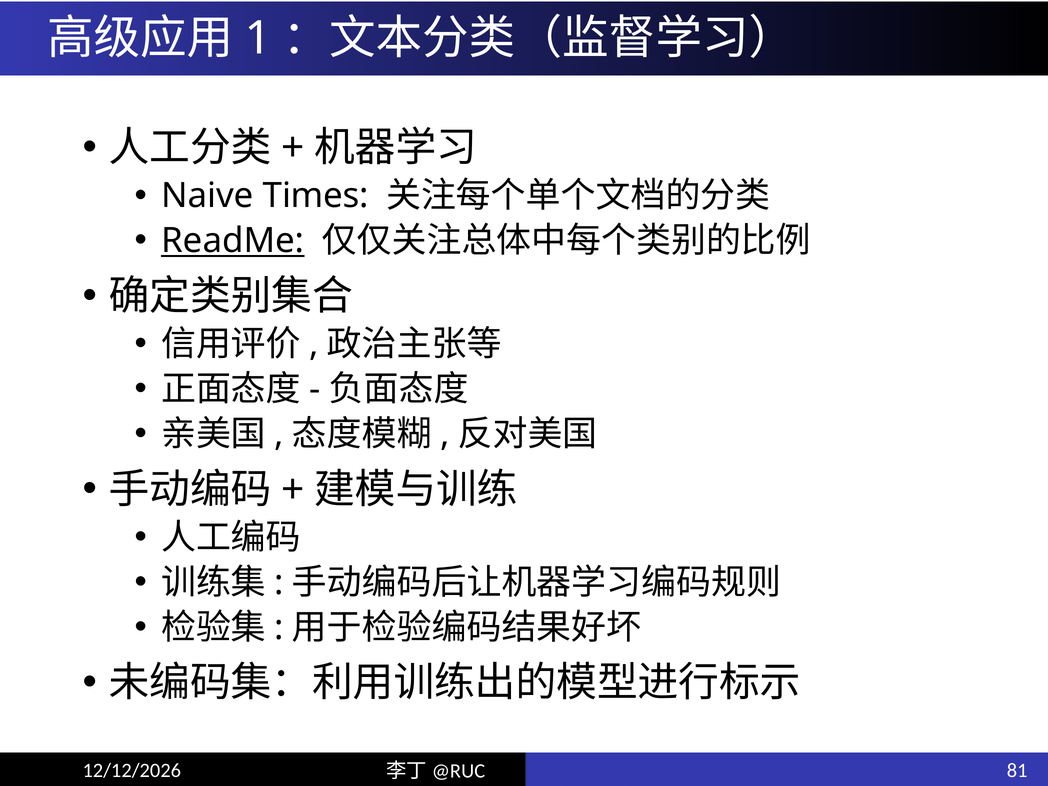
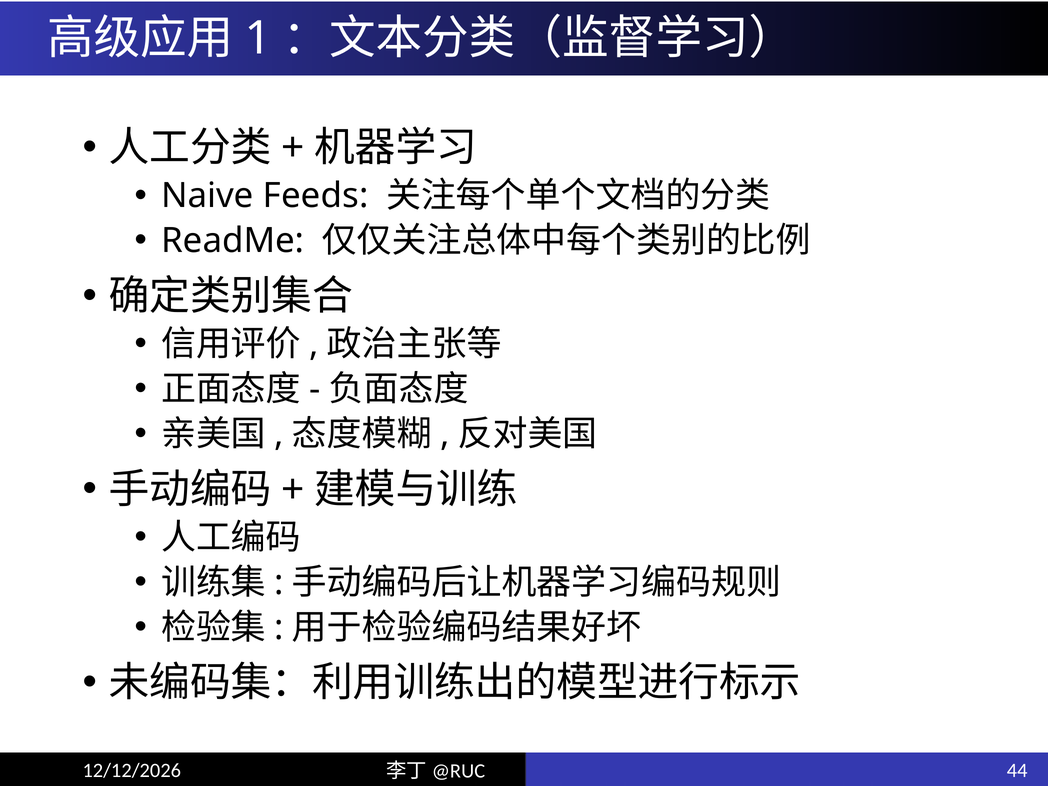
Times: Times -> Feeds (316, 196)
ReadMe underline: present -> none (233, 241)
81: 81 -> 44 (1017, 771)
